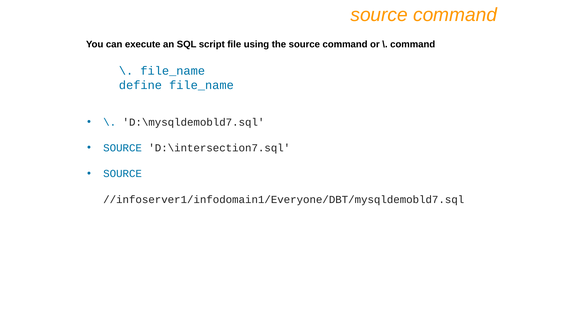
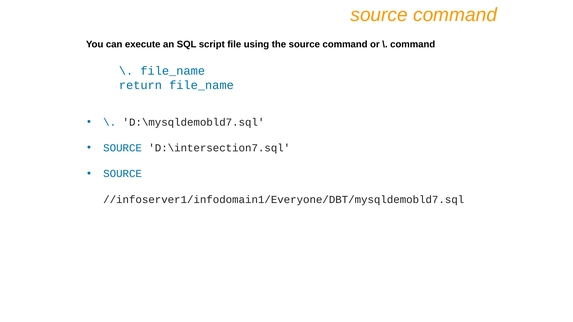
define: define -> return (140, 85)
